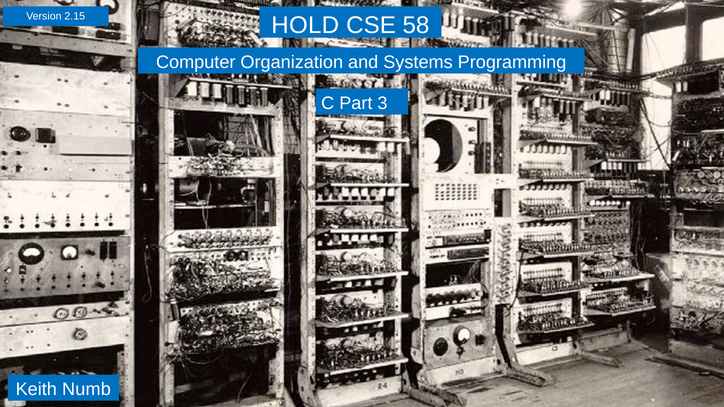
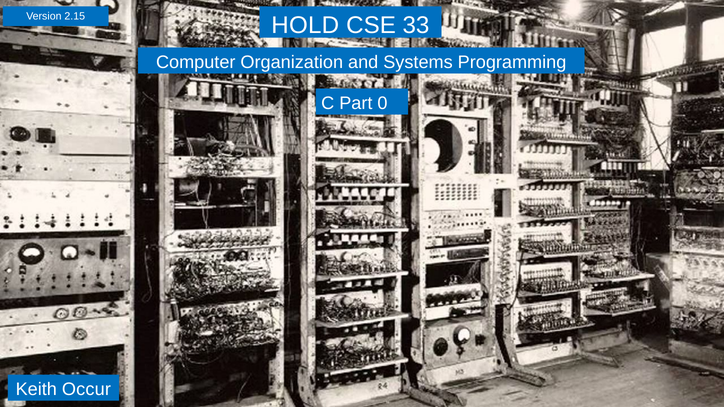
58: 58 -> 33 (416, 25)
3: 3 -> 0 (382, 103)
Numb: Numb -> Occur (86, 390)
